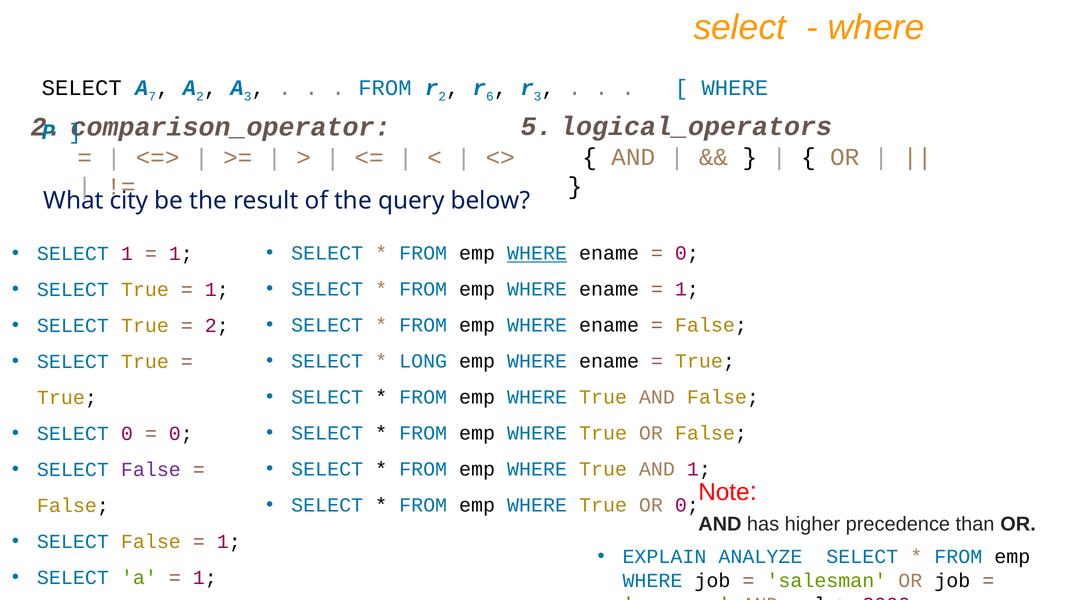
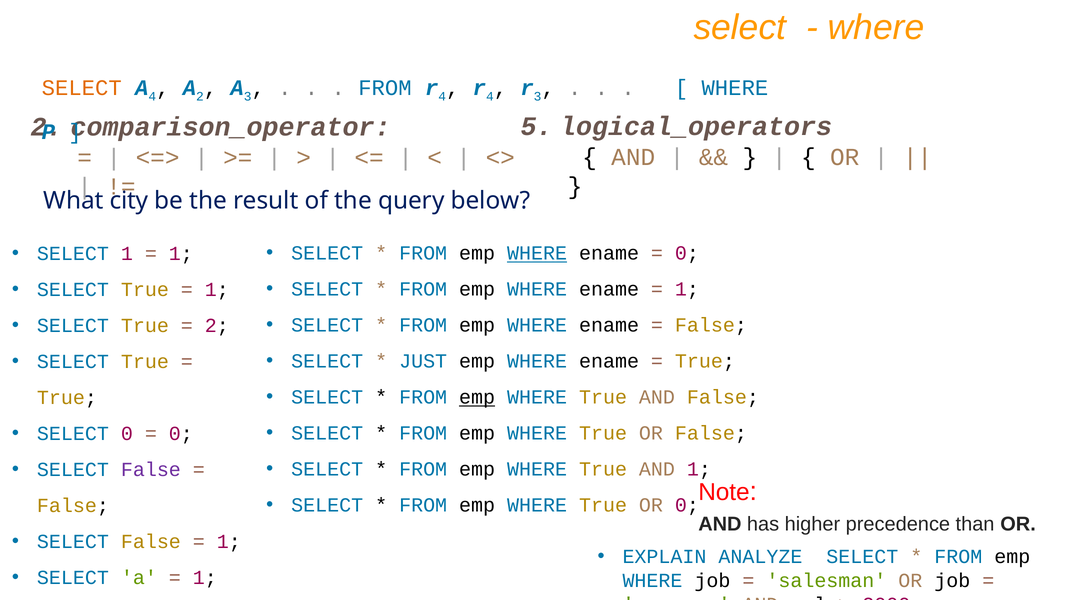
SELECT colour: black -> orange (82, 88)
A 7: 7 -> 4 (152, 97)
2: 2 -> 4 (442, 97)
6: 6 -> 4 (490, 97)
LONG: LONG -> JUST (423, 361)
emp underline: none -> present (477, 397)
